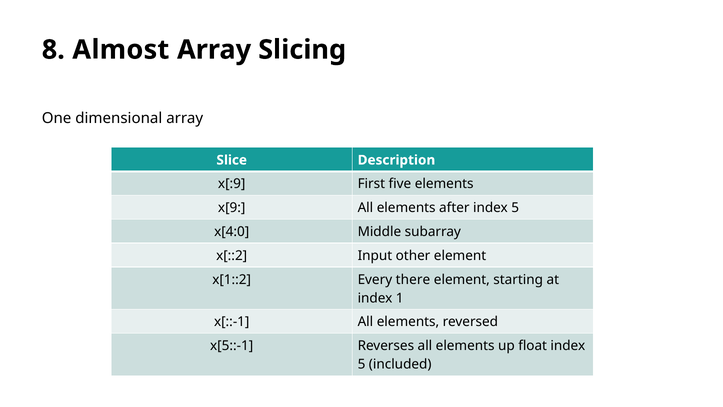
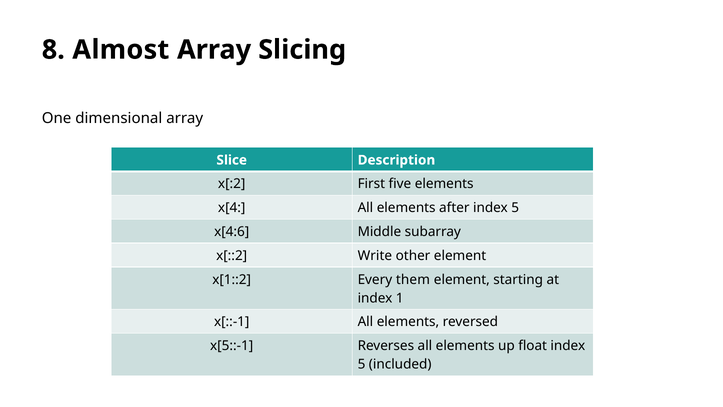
x[:9: x[:9 -> x[:2 (232, 184)
x[9: x[9 -> x[4 (232, 208)
x[4:0: x[4:0 -> x[4:6 (232, 232)
Input: Input -> Write (375, 256)
there: there -> them (413, 279)
